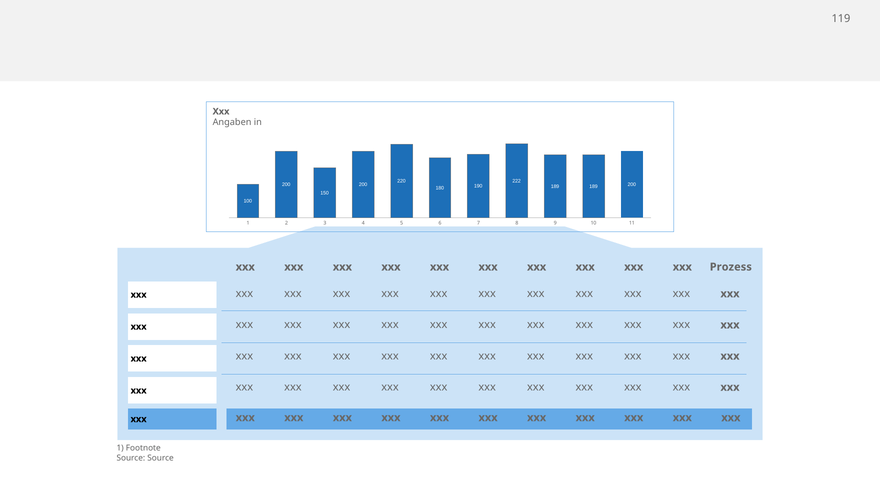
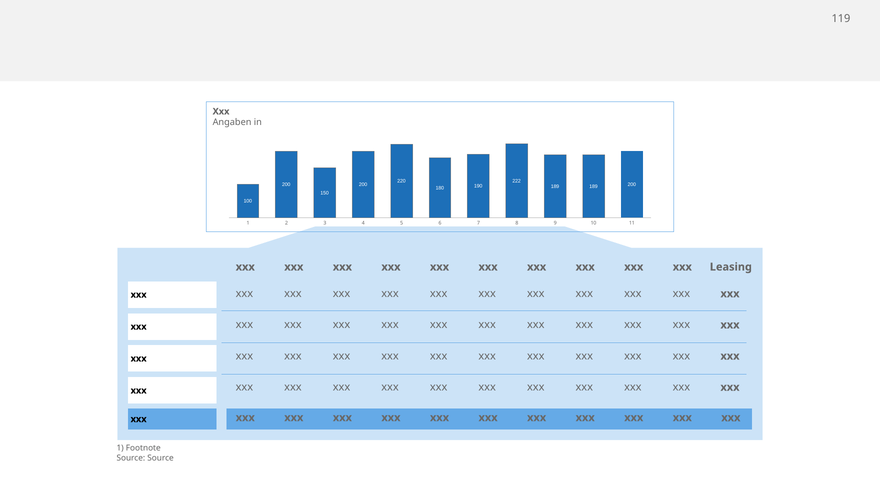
Prozess: Prozess -> Leasing (731, 267)
